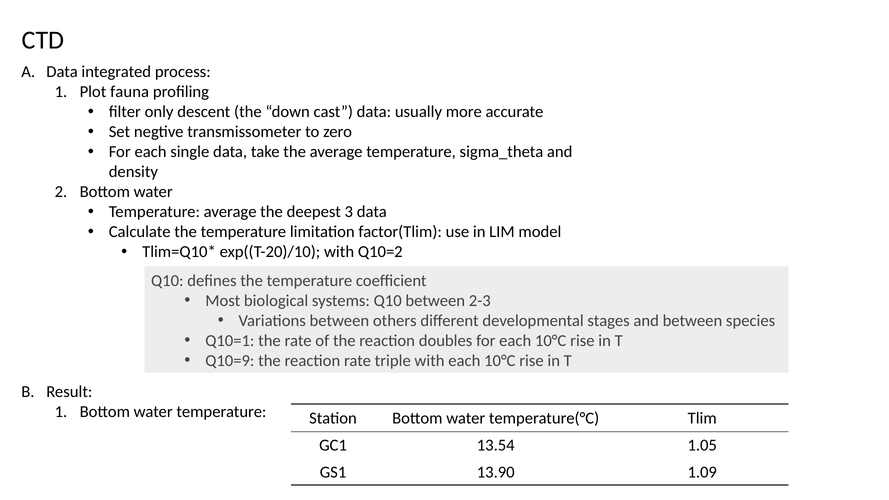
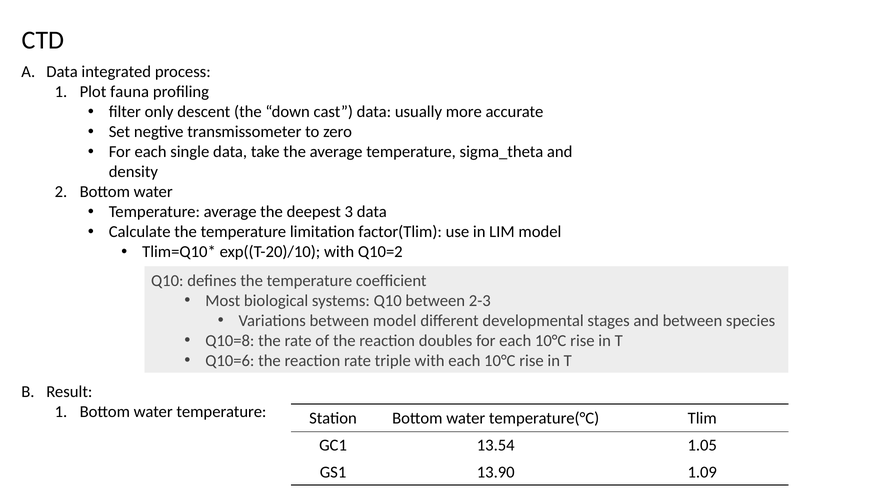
between others: others -> model (395, 321)
Q10=1: Q10=1 -> Q10=8 (230, 341)
Q10=9: Q10=9 -> Q10=6 (230, 361)
